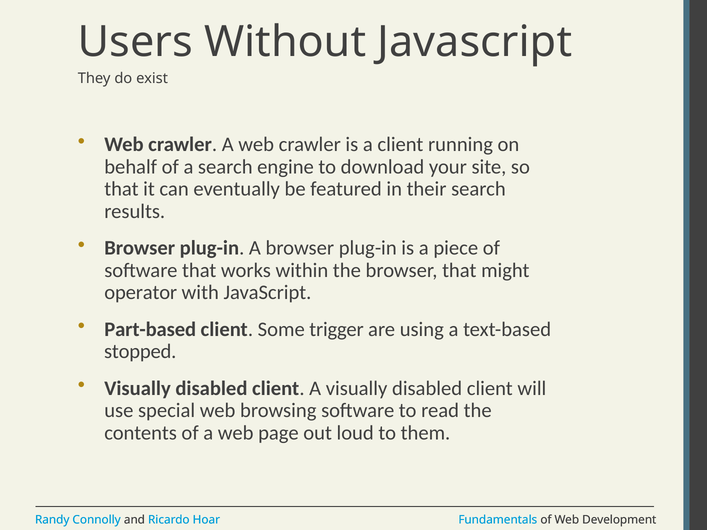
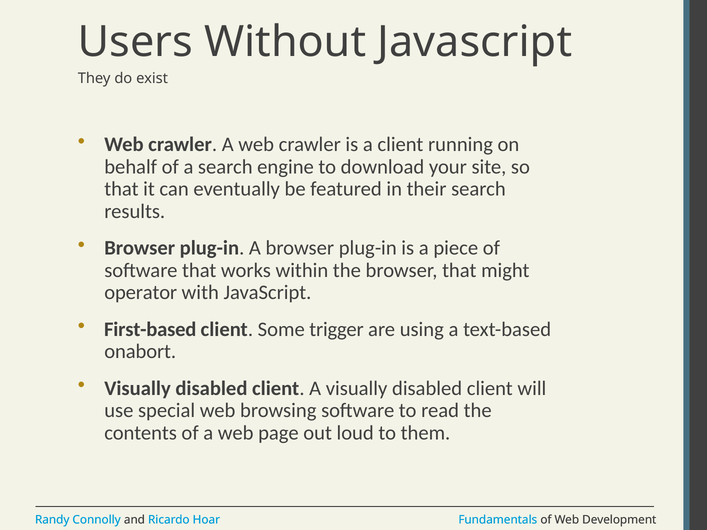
Part-based: Part-based -> First-based (150, 329)
stopped: stopped -> onabort (140, 352)
